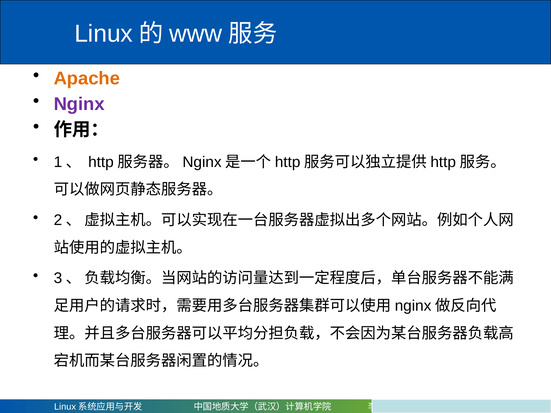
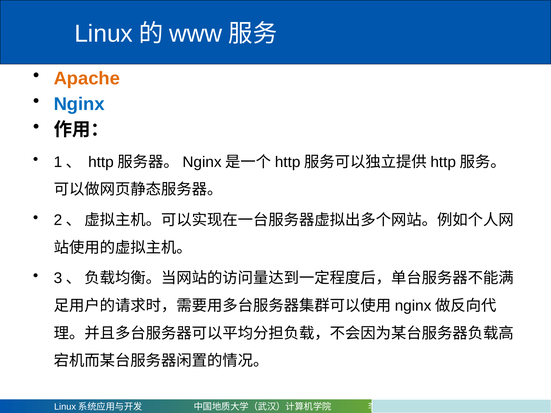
Nginx colour: purple -> blue (79, 104)
